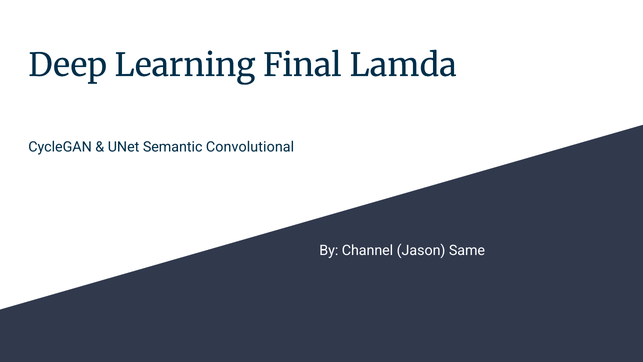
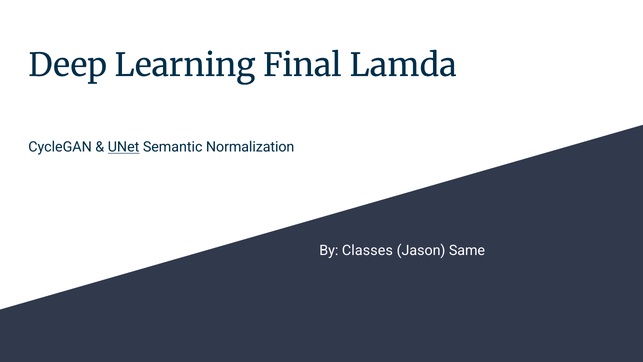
UNet underline: none -> present (124, 147)
Convolutional: Convolutional -> Normalization (250, 147)
Channel: Channel -> Classes (367, 250)
